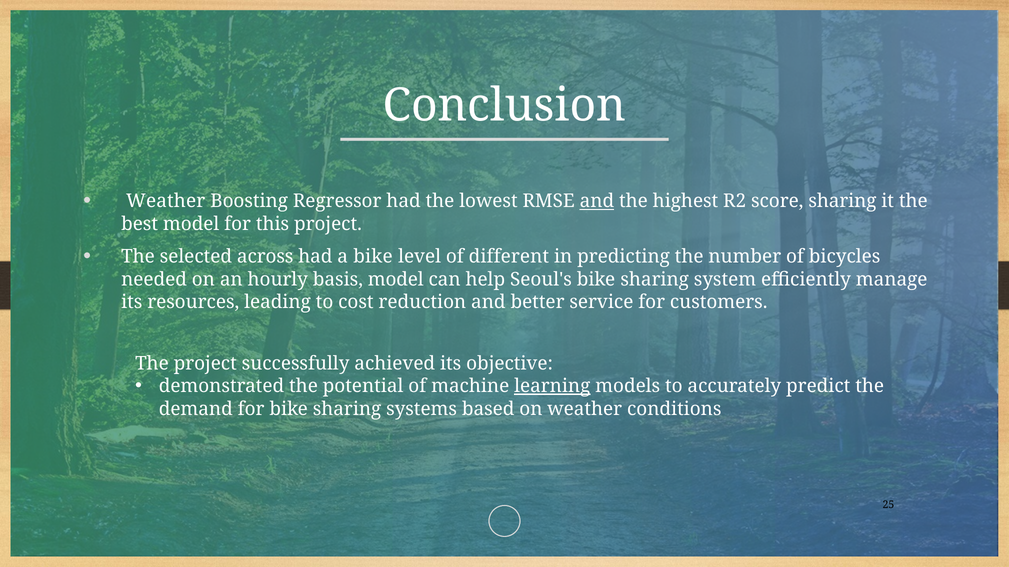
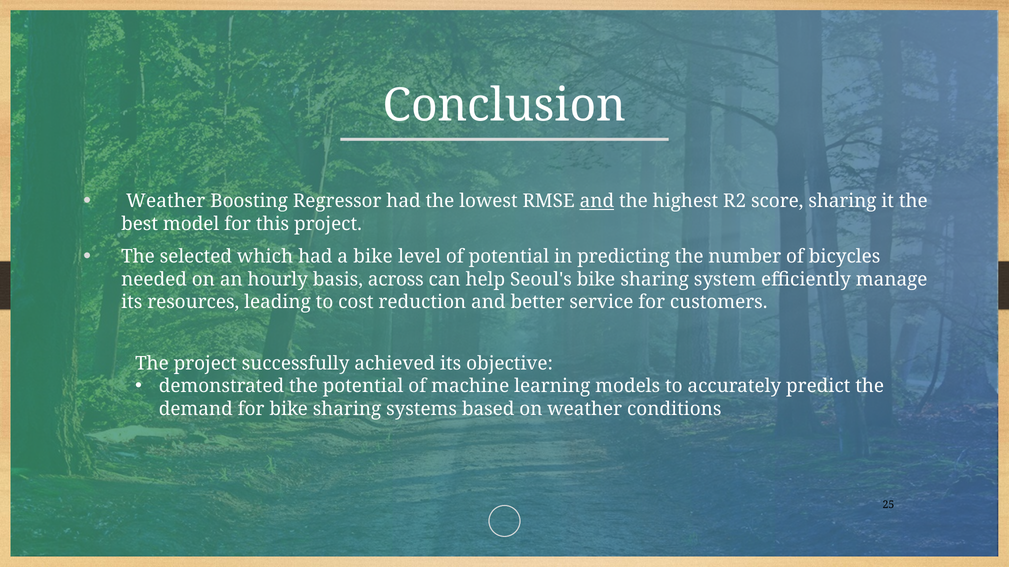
across: across -> which (265, 257)
of different: different -> potential (509, 257)
basis model: model -> across (396, 280)
learning underline: present -> none (552, 387)
